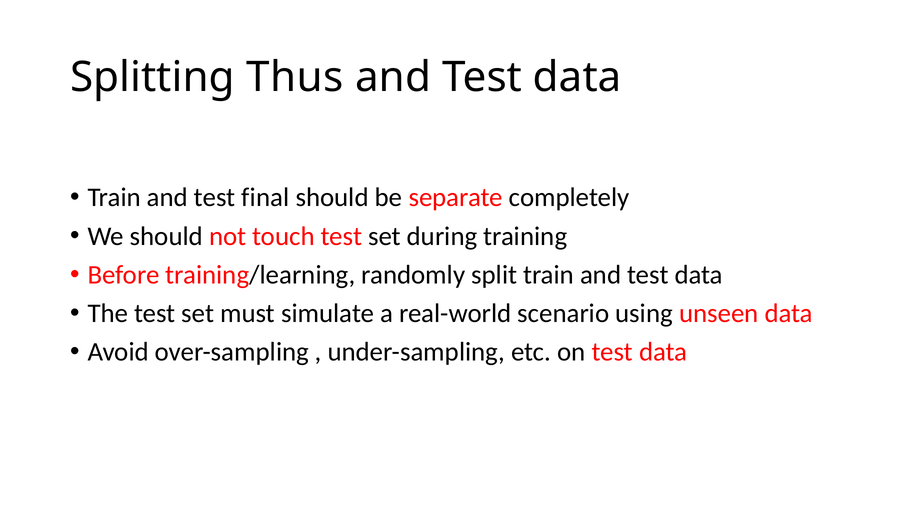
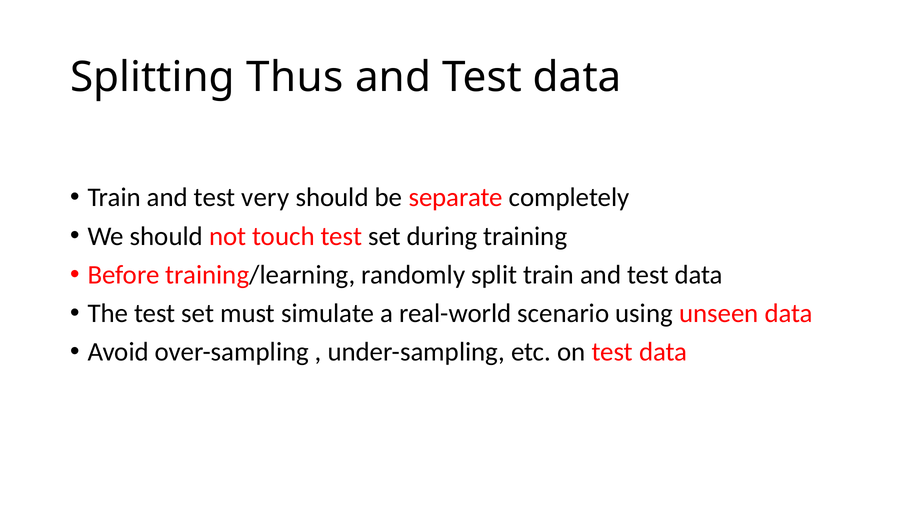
final: final -> very (265, 198)
